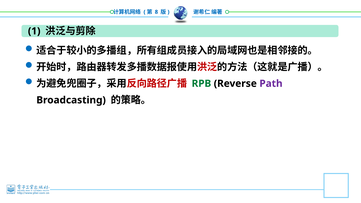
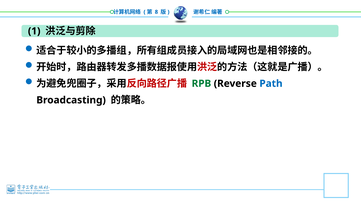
Path colour: purple -> blue (271, 84)
